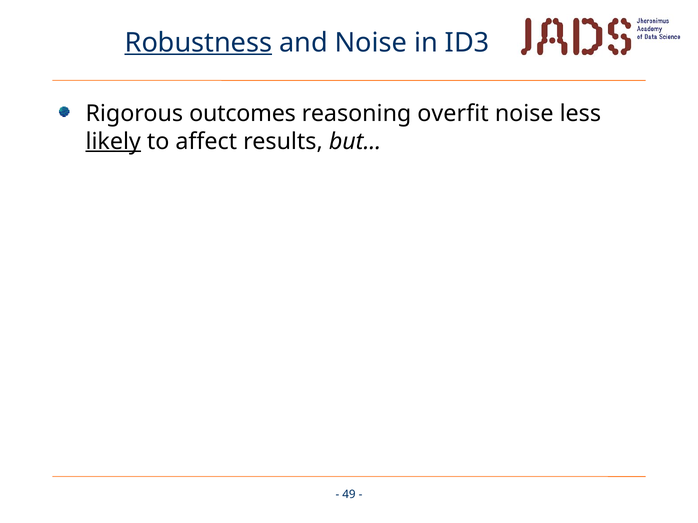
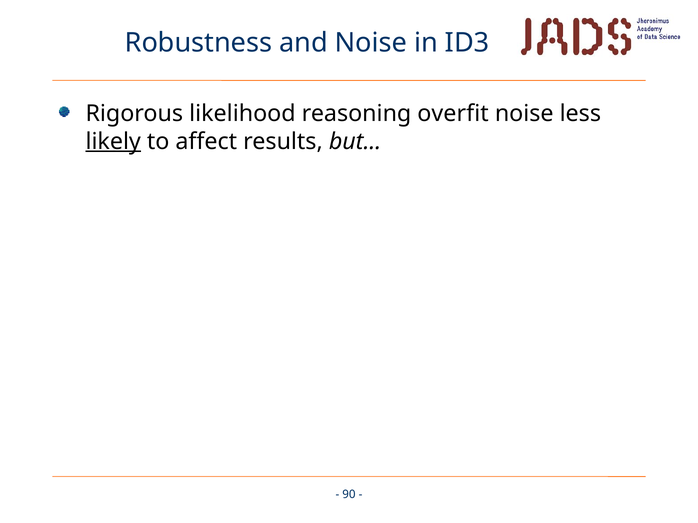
Robustness underline: present -> none (198, 43)
outcomes: outcomes -> likelihood (242, 114)
49: 49 -> 90 (349, 495)
